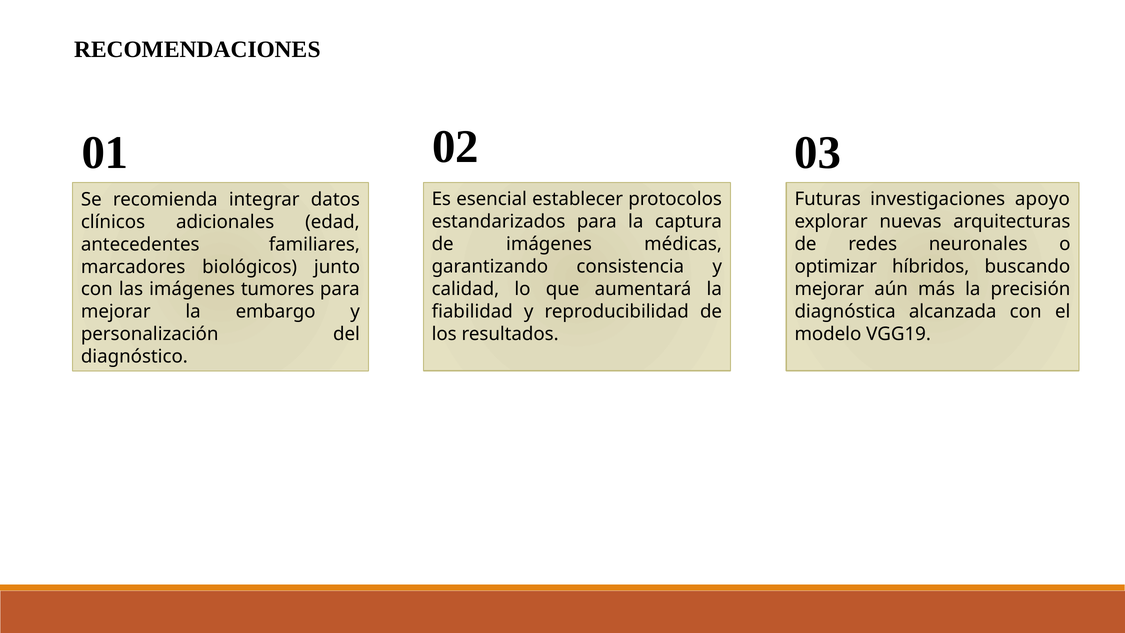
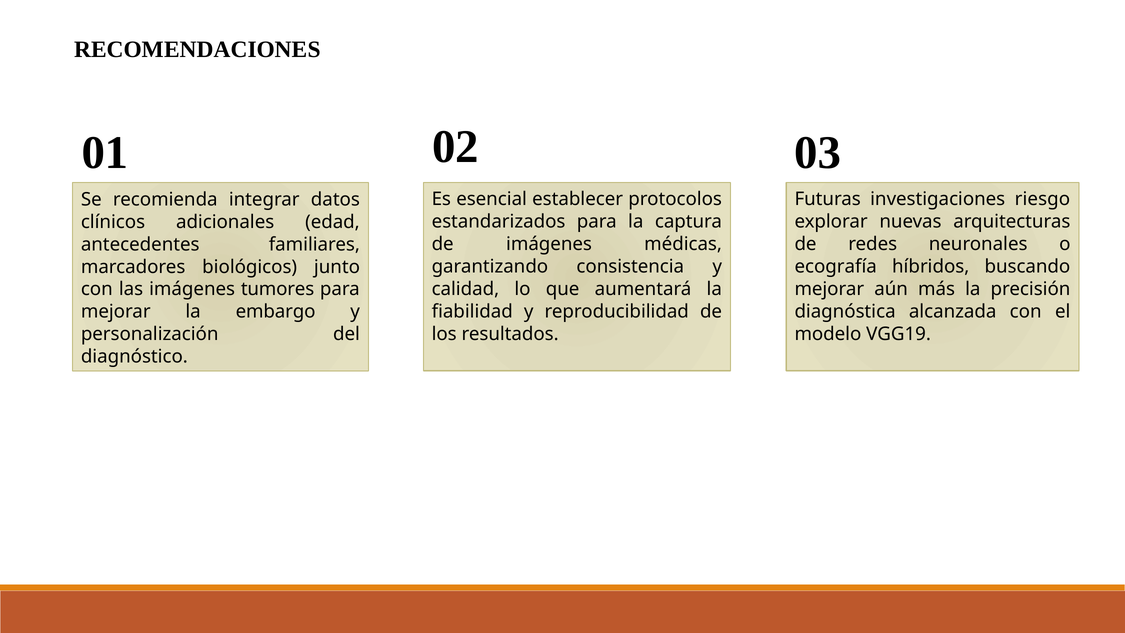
apoyo: apoyo -> riesgo (1042, 199)
optimizar: optimizar -> ecografía (836, 267)
